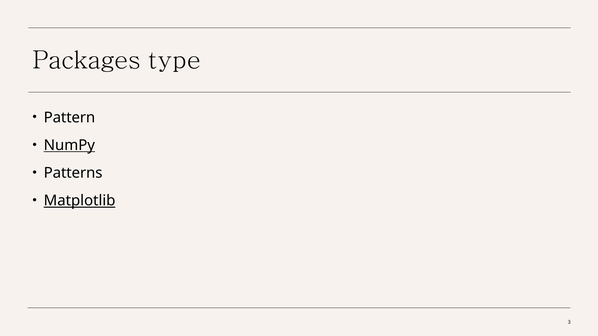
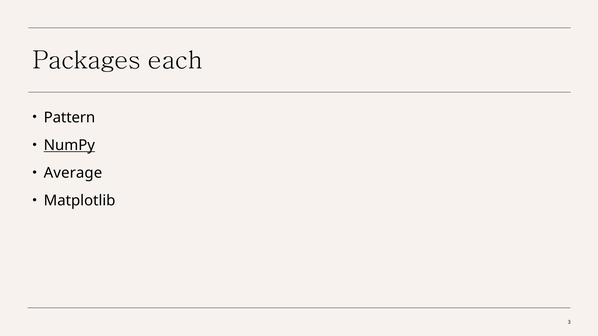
type: type -> each (175, 60)
Patterns: Patterns -> Average (73, 173)
Matplotlib underline: present -> none (80, 201)
